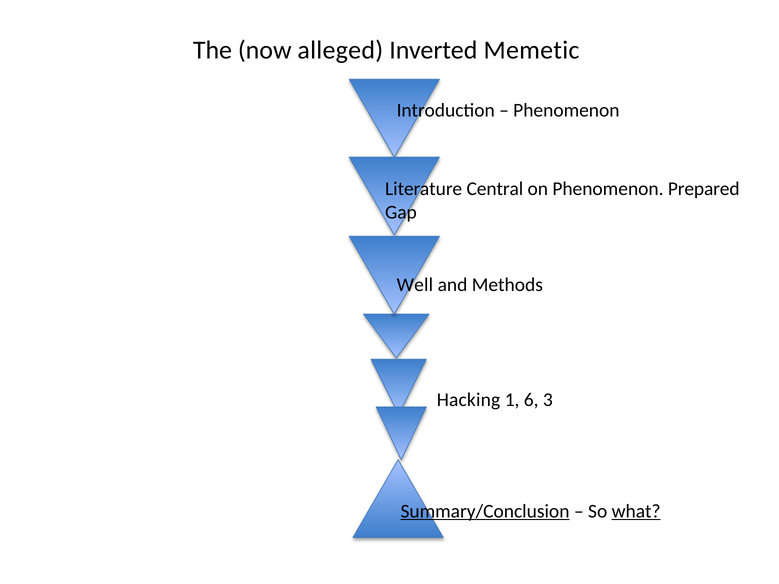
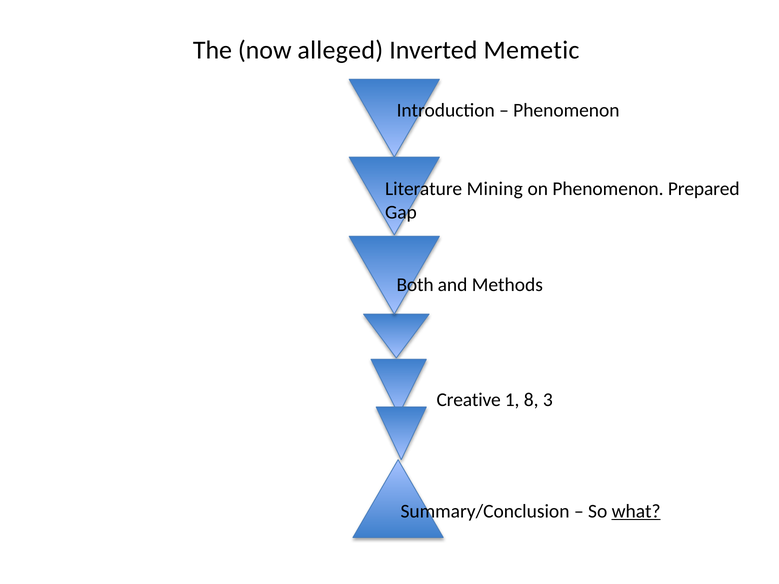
Central: Central -> Mining (495, 189)
Well: Well -> Both (415, 285)
Hacking: Hacking -> Creative (469, 400)
6: 6 -> 8 (531, 400)
Summary/Conclusion underline: present -> none (485, 511)
